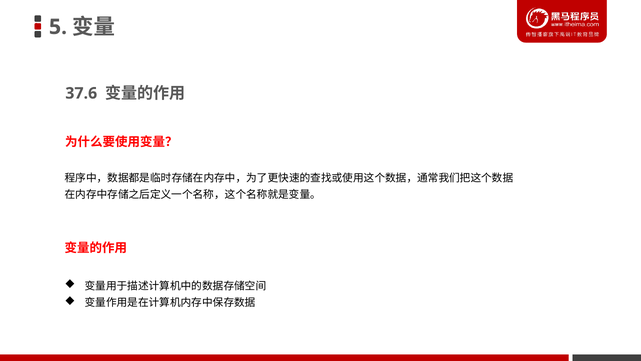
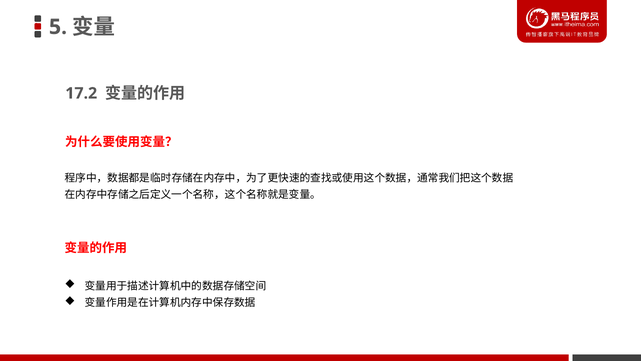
37.6: 37.6 -> 17.2 (81, 93)
